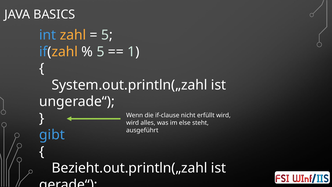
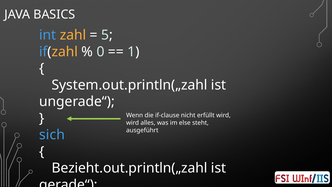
5: 5 -> 0 (100, 52)
gibt: gibt -> sich (52, 135)
